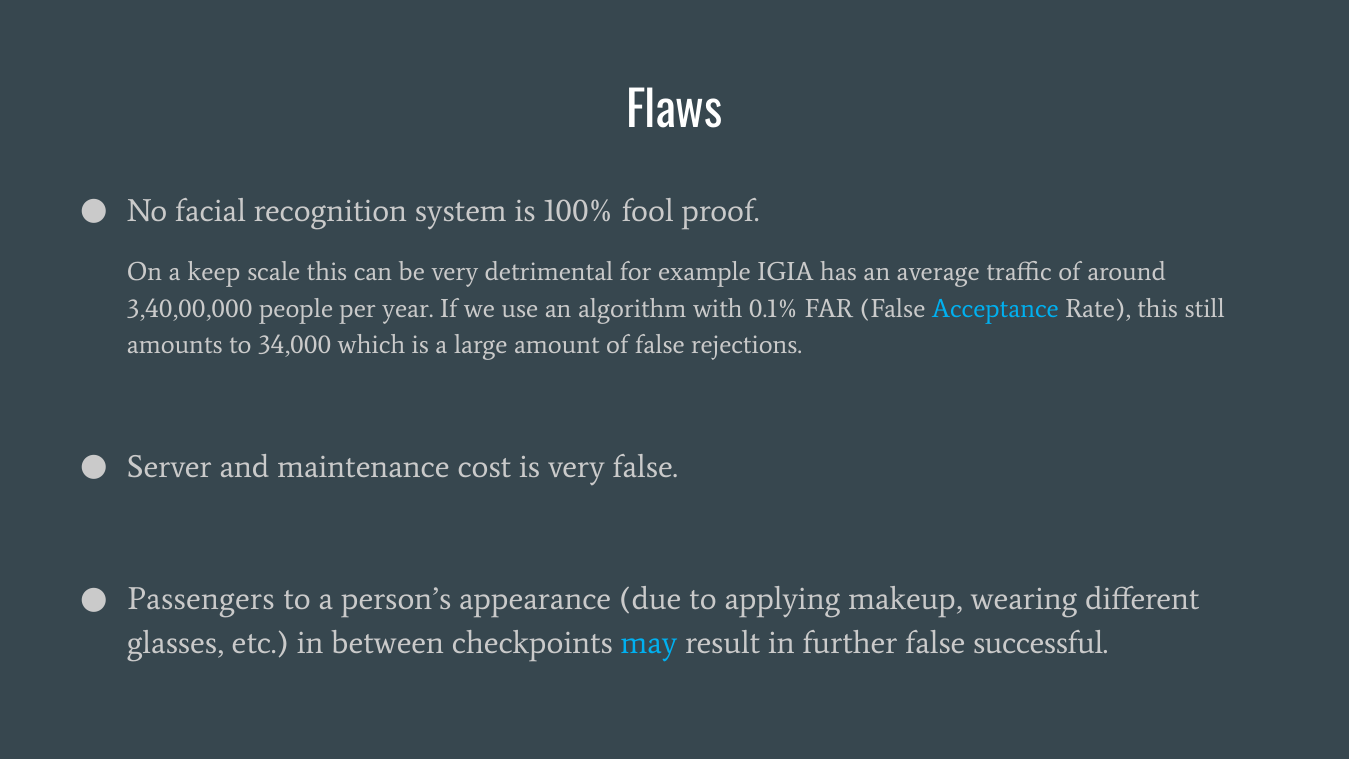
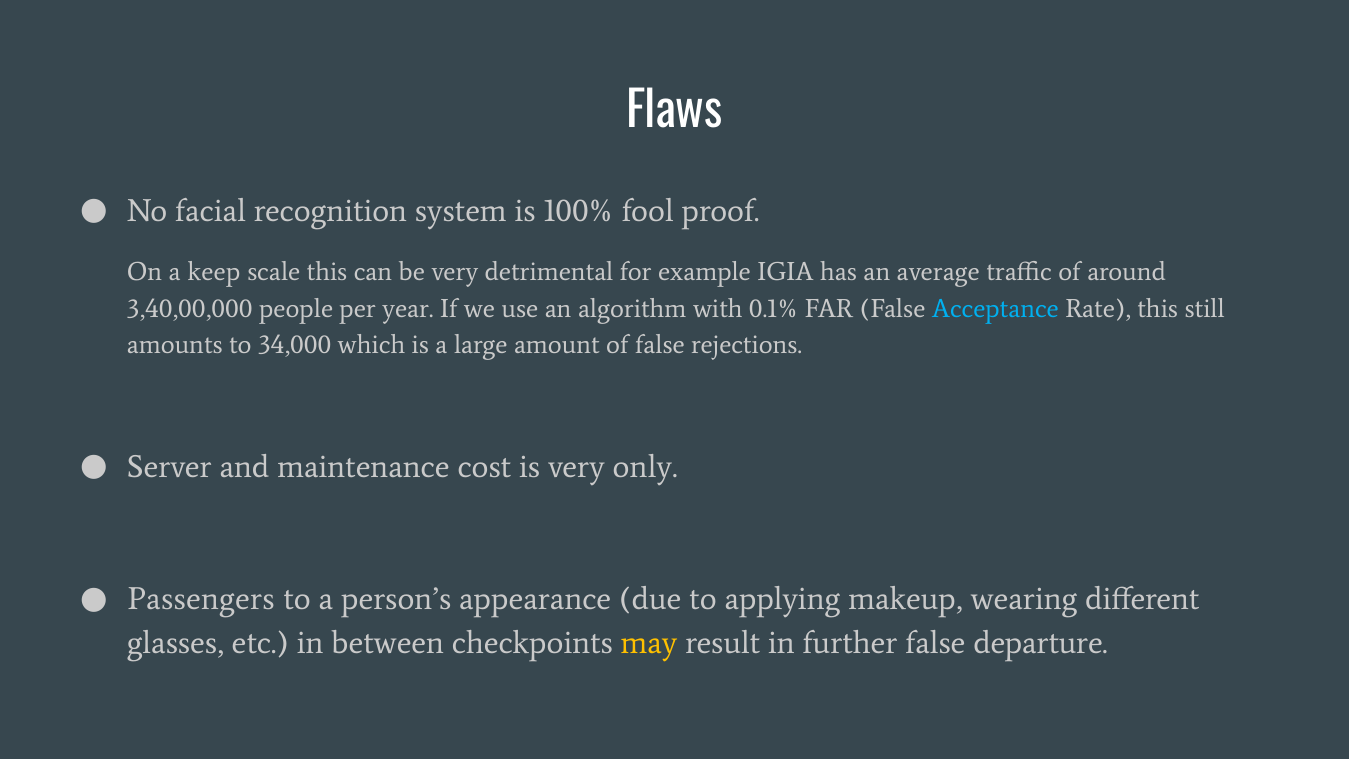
very false: false -> only (645, 467)
may colour: light blue -> yellow (649, 643)
successful: successful -> departure (1041, 643)
